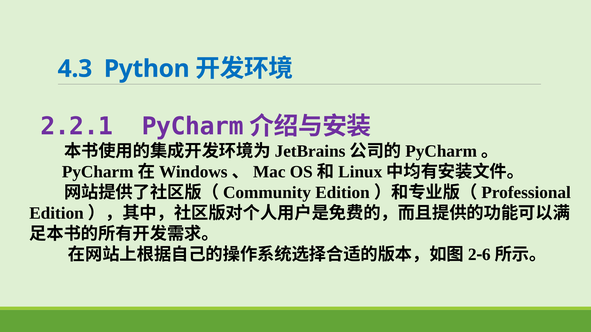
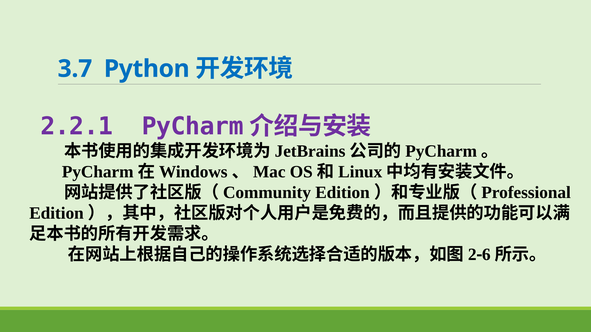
4.3: 4.3 -> 3.7 (75, 69)
